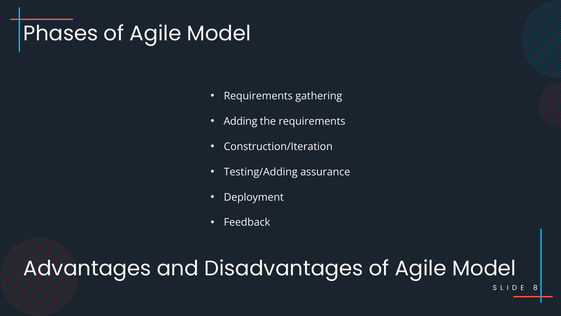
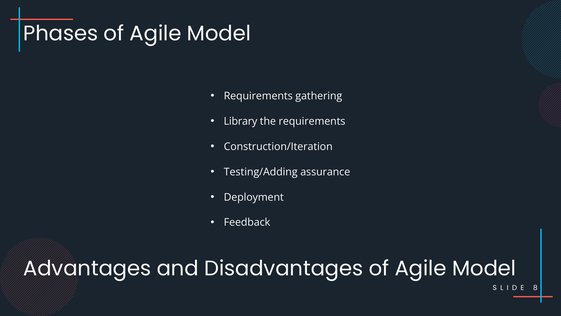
Adding: Adding -> Library (240, 121)
